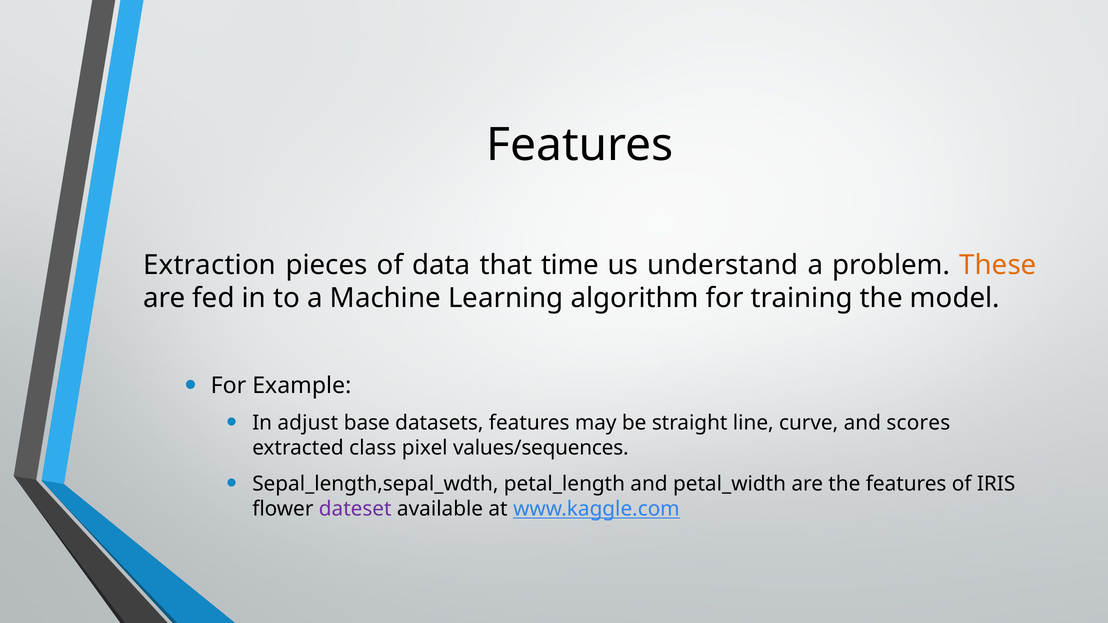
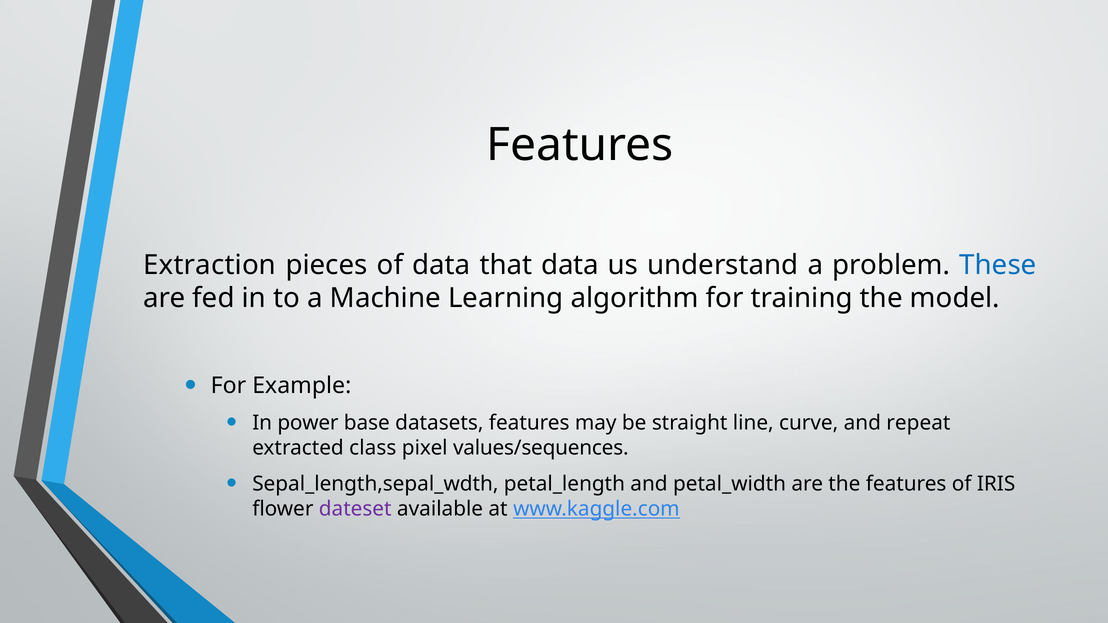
that time: time -> data (570, 265)
These colour: orange -> blue (998, 265)
adjust: adjust -> power (308, 423)
scores: scores -> repeat (918, 423)
